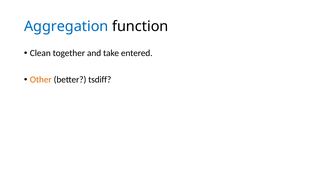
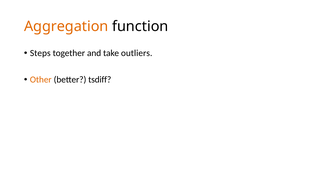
Aggregation colour: blue -> orange (66, 26)
Clean: Clean -> Steps (40, 53)
entered: entered -> outliers (137, 53)
